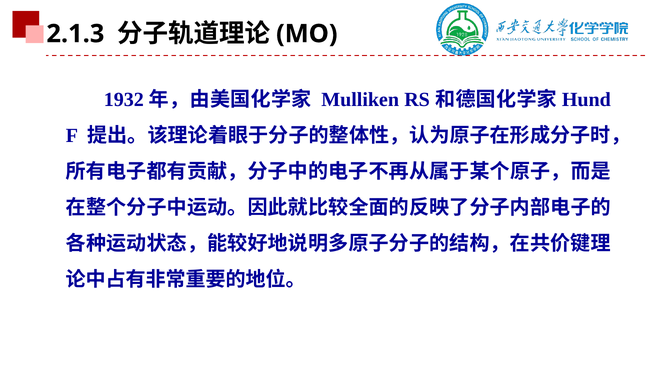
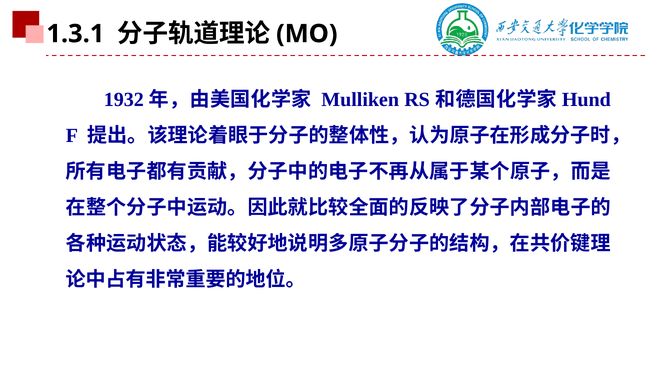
2.1.3: 2.1.3 -> 1.3.1 (75, 34)
